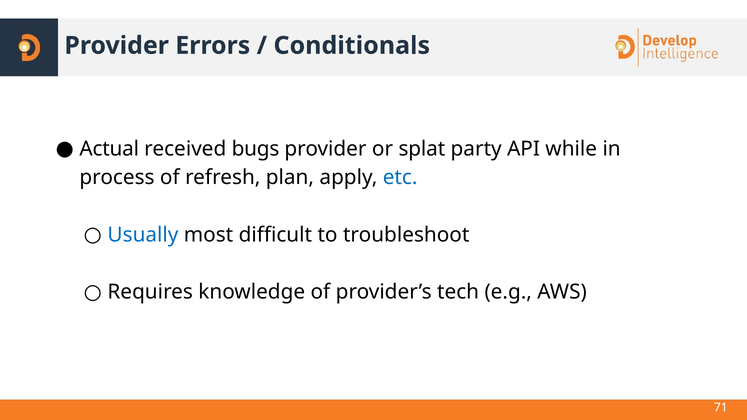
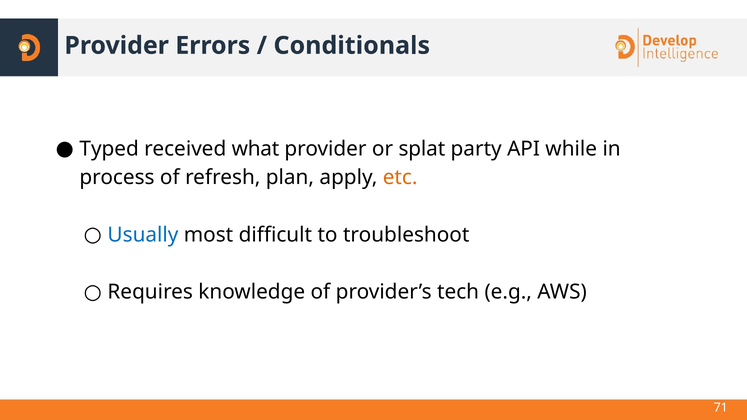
Actual: Actual -> Typed (109, 149)
bugs: bugs -> what (255, 149)
etc colour: blue -> orange (400, 178)
